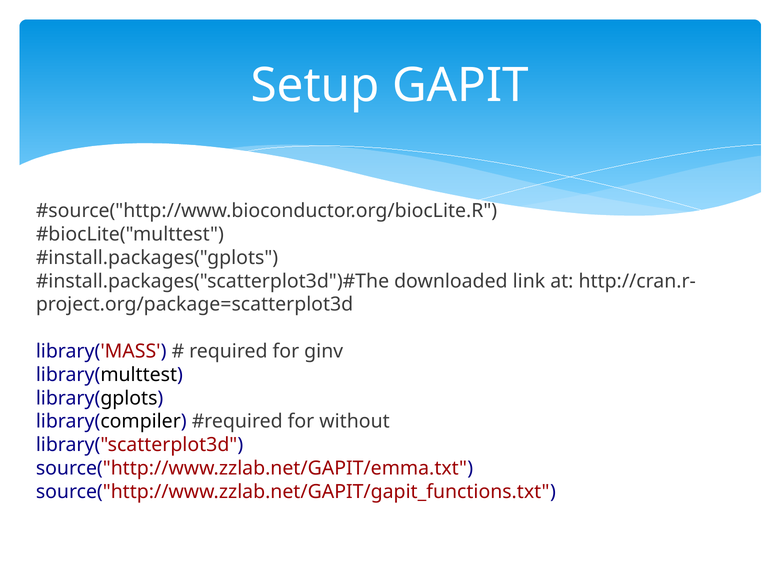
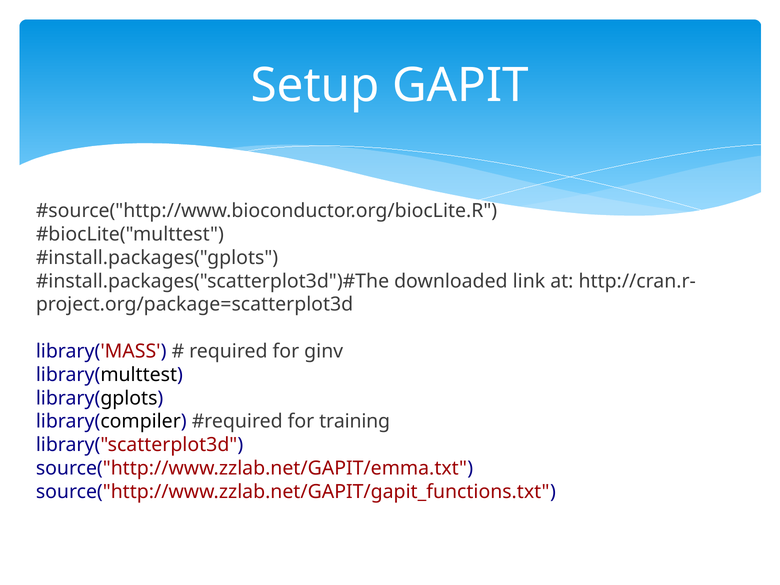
without: without -> training (355, 422)
